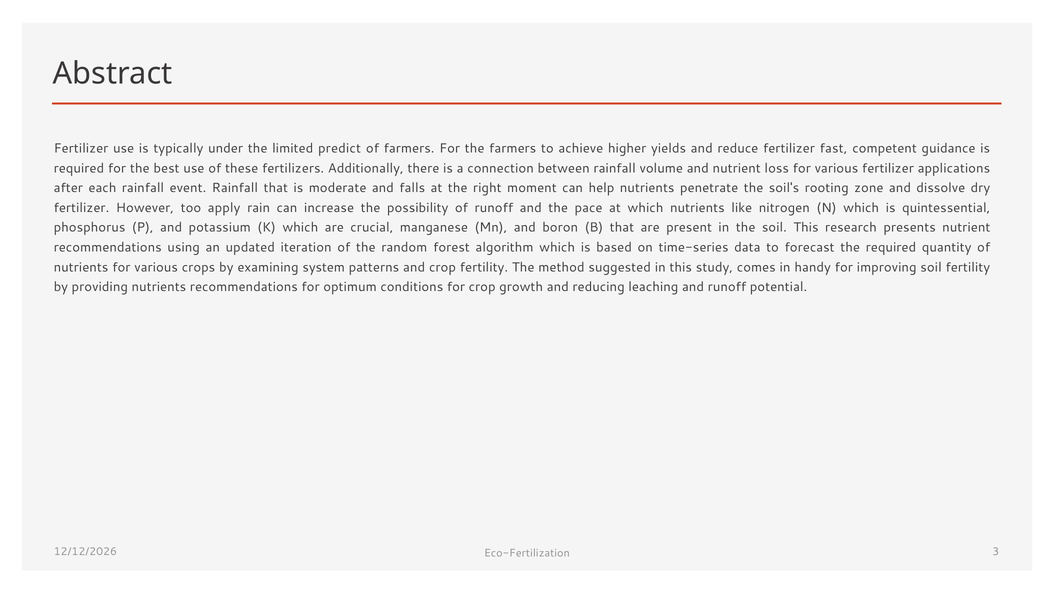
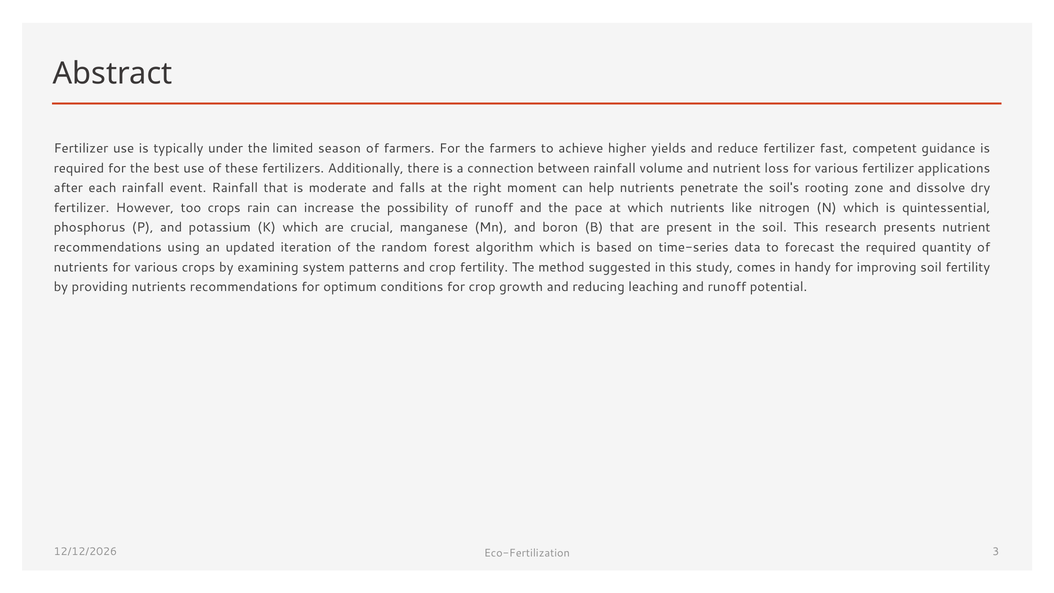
predict: predict -> season (340, 149)
too apply: apply -> crops (224, 208)
